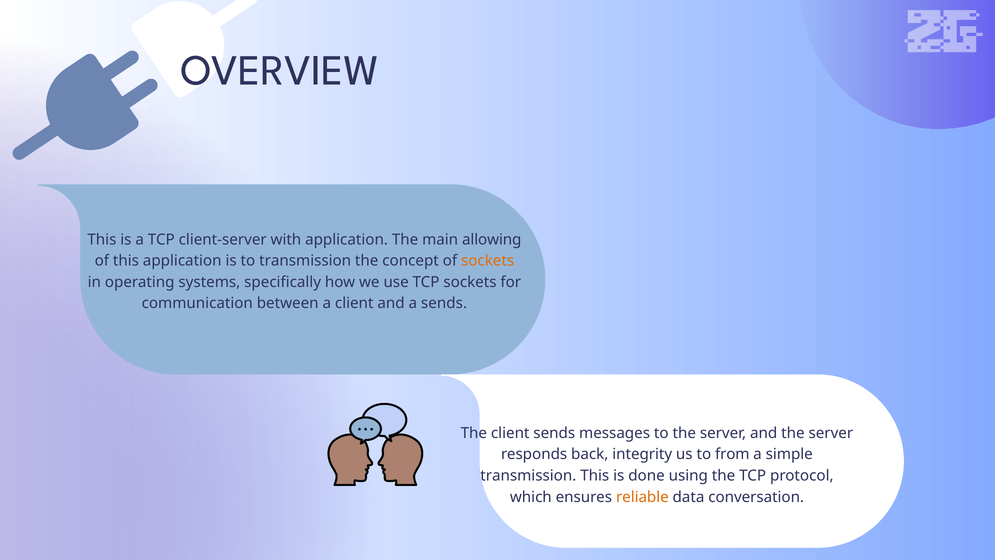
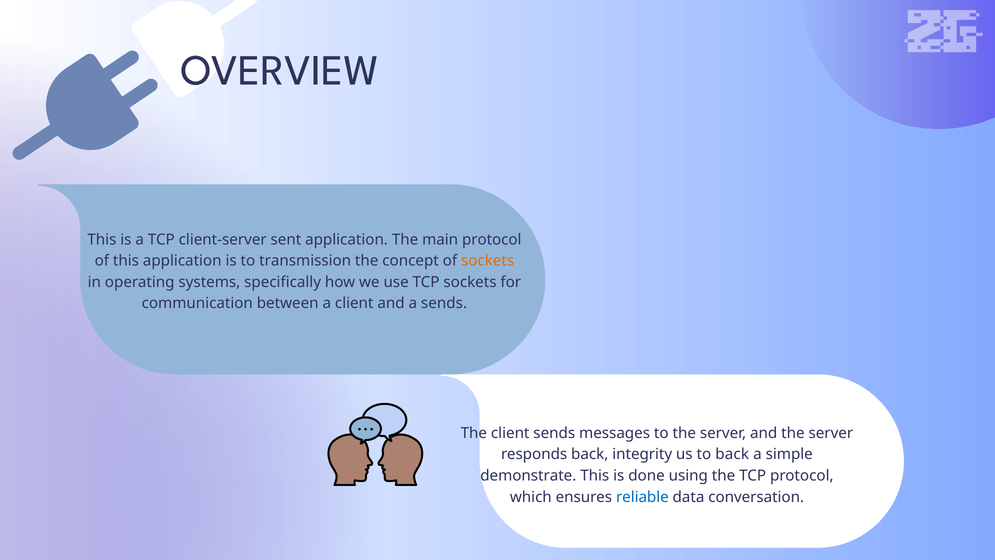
with: with -> sent (286, 239)
main allowing: allowing -> protocol (492, 239)
to from: from -> back (732, 454)
transmission: transmission -> demonstrate (528, 475)
reliable colour: orange -> blue (642, 497)
